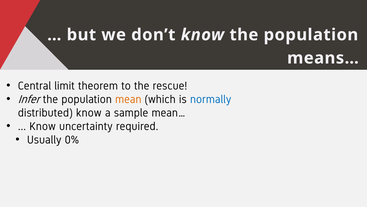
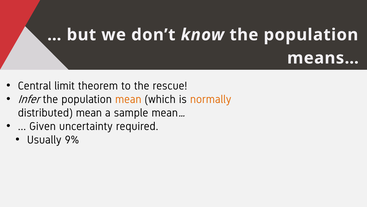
normally colour: blue -> orange (211, 99)
distributed know: know -> mean (89, 113)
Know: Know -> Given (43, 126)
0%: 0% -> 9% (72, 139)
